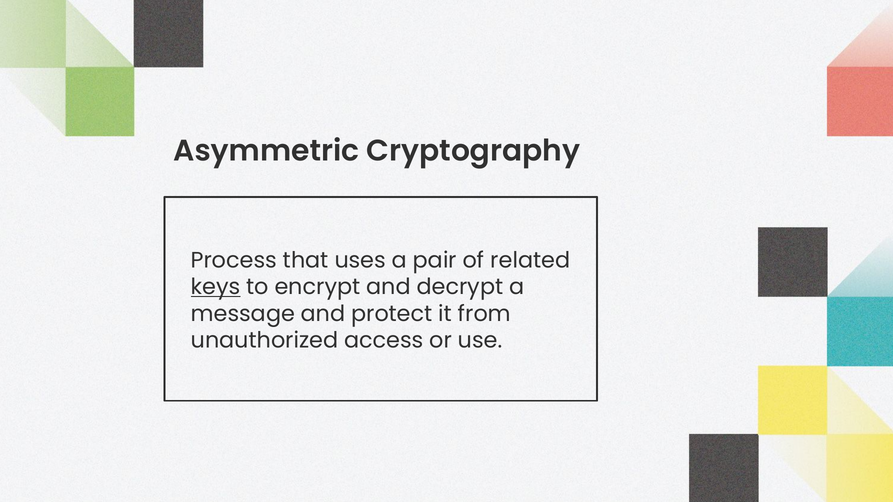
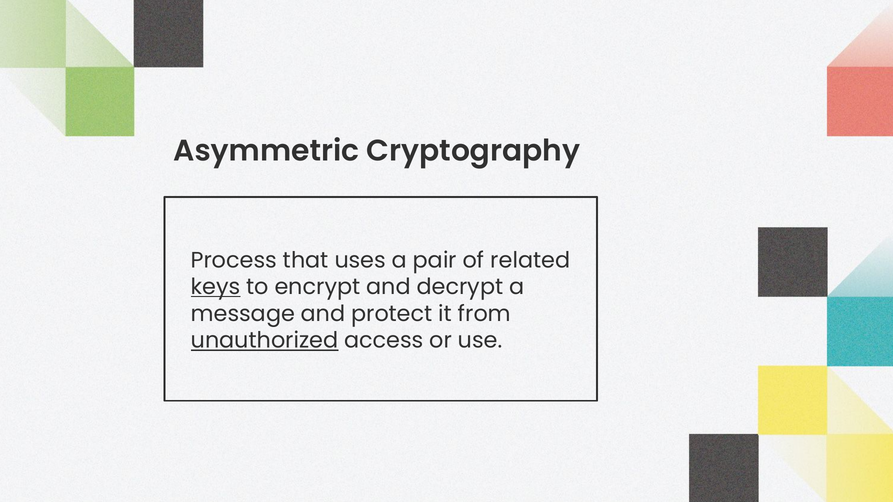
unauthorized underline: none -> present (265, 341)
